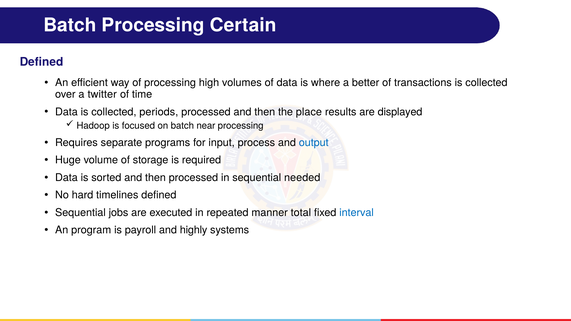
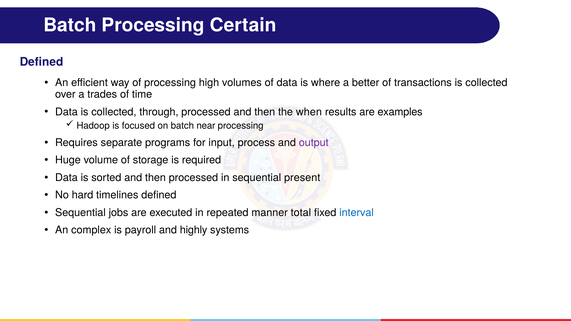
twitter: twitter -> trades (102, 94)
periods: periods -> through (159, 112)
place: place -> when (309, 112)
displayed: displayed -> examples (400, 112)
output colour: blue -> purple (314, 143)
needed: needed -> present (302, 178)
program: program -> complex (91, 230)
